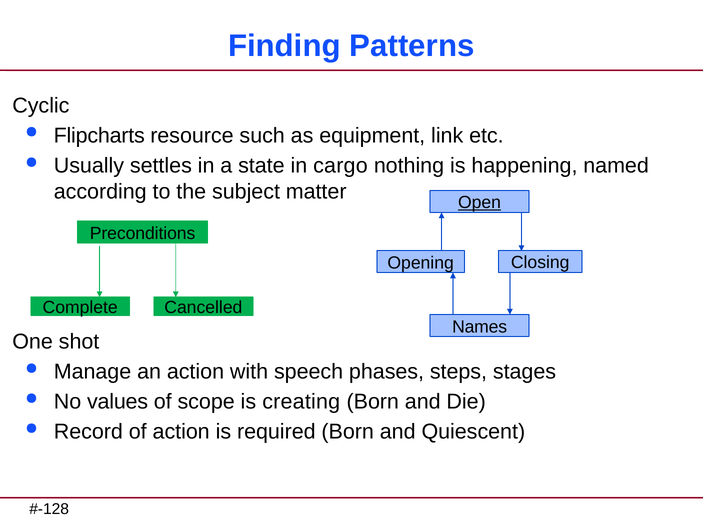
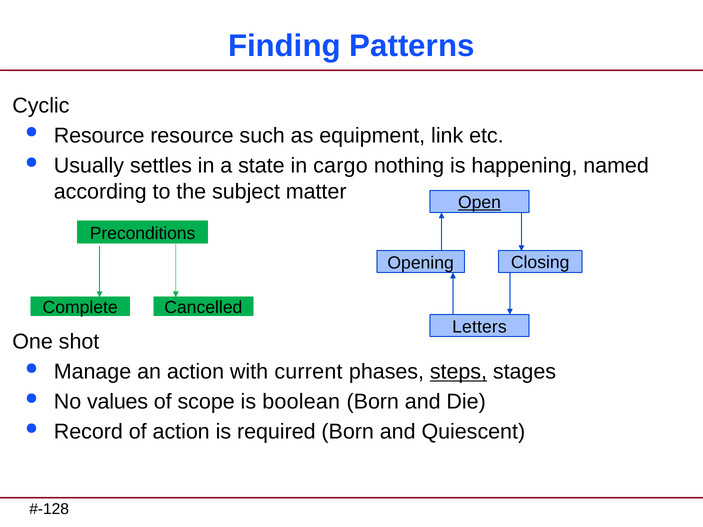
Flipcharts: Flipcharts -> Resource (99, 136)
Names: Names -> Letters (479, 327)
speech: speech -> current (308, 372)
steps underline: none -> present (458, 372)
creating: creating -> boolean (301, 402)
